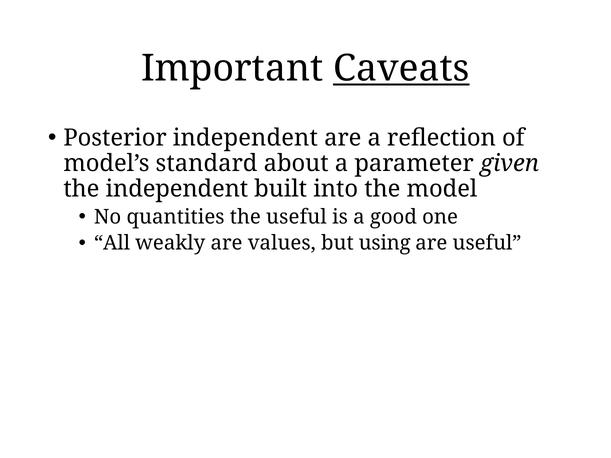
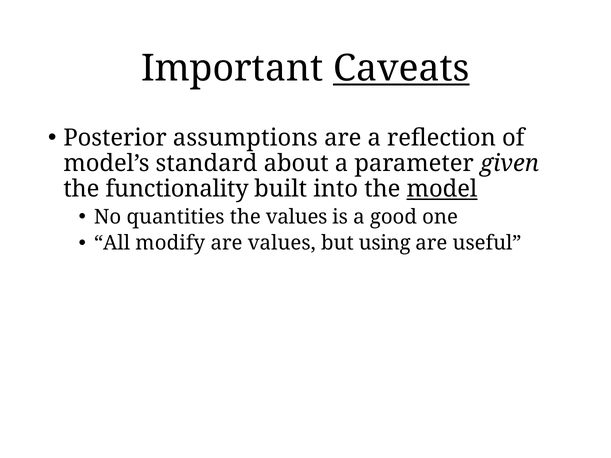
Posterior independent: independent -> assumptions (245, 138)
the independent: independent -> functionality (177, 189)
model underline: none -> present (442, 189)
the useful: useful -> values (297, 217)
weakly: weakly -> modify (170, 243)
